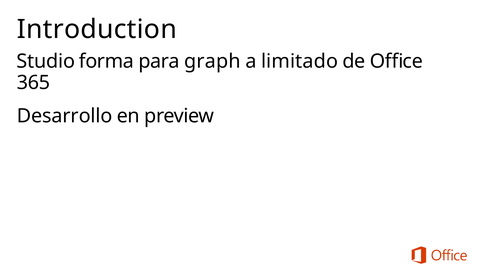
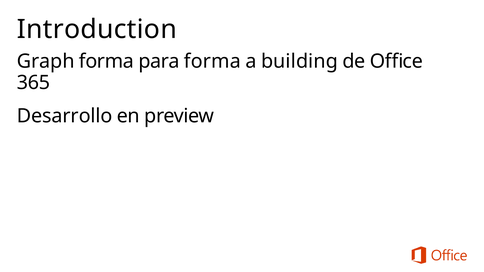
Studio: Studio -> Graph (46, 61)
para graph: graph -> forma (212, 61)
limitado: limitado -> building (300, 61)
